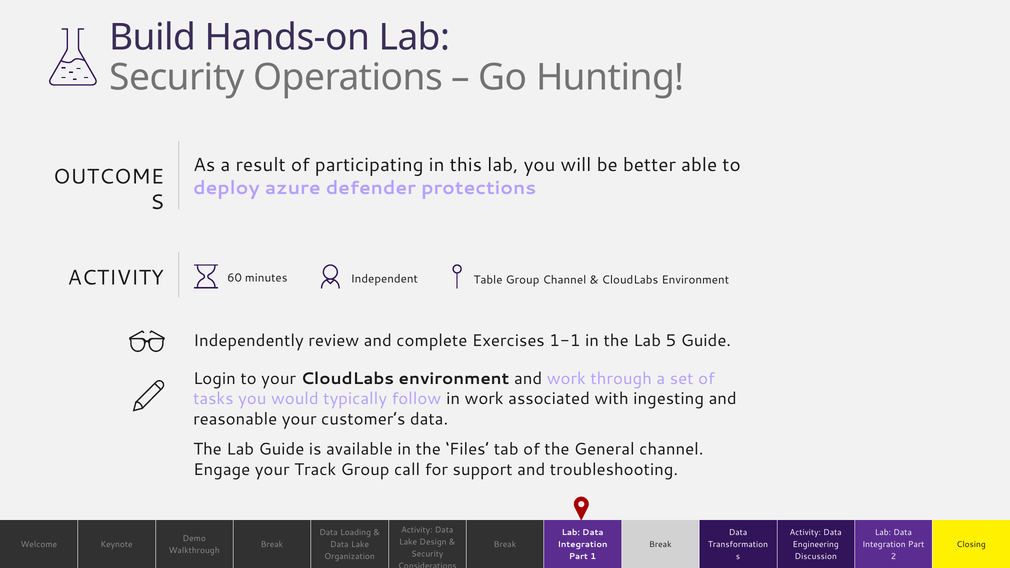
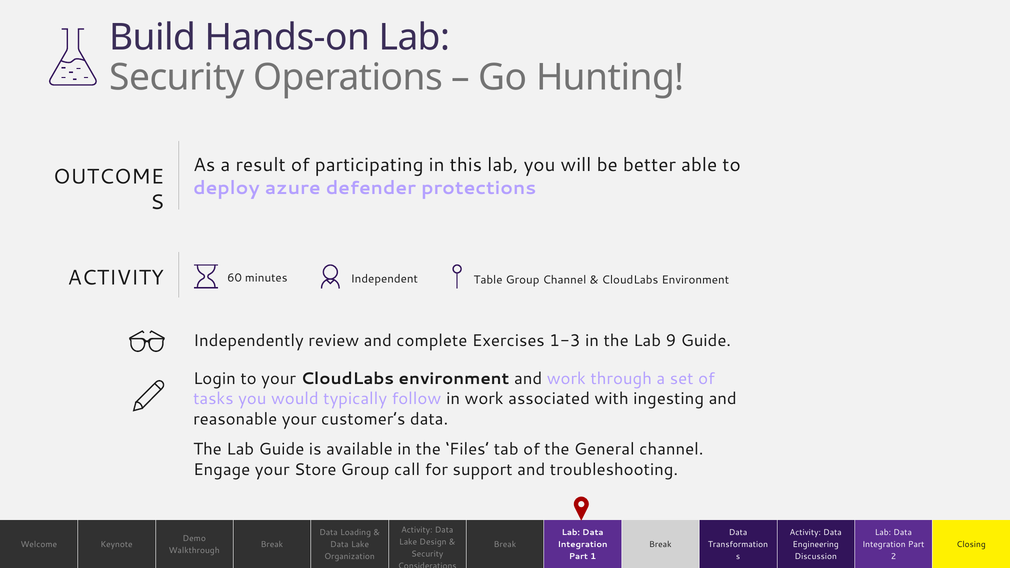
1-1: 1-1 -> 1-3 (565, 341)
5: 5 -> 9 (671, 341)
Track: Track -> Store (315, 470)
